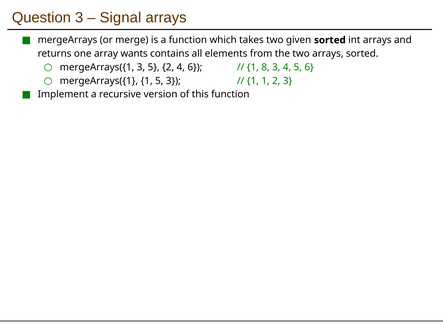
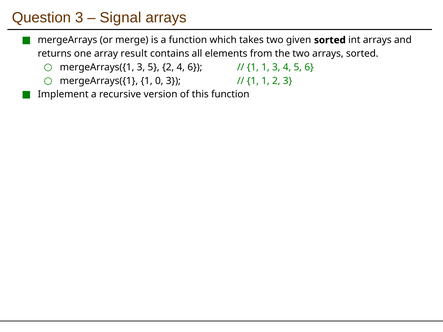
wants: wants -> result (134, 54)
8: 8 -> 1 (265, 67)
1 5: 5 -> 0 (159, 81)
